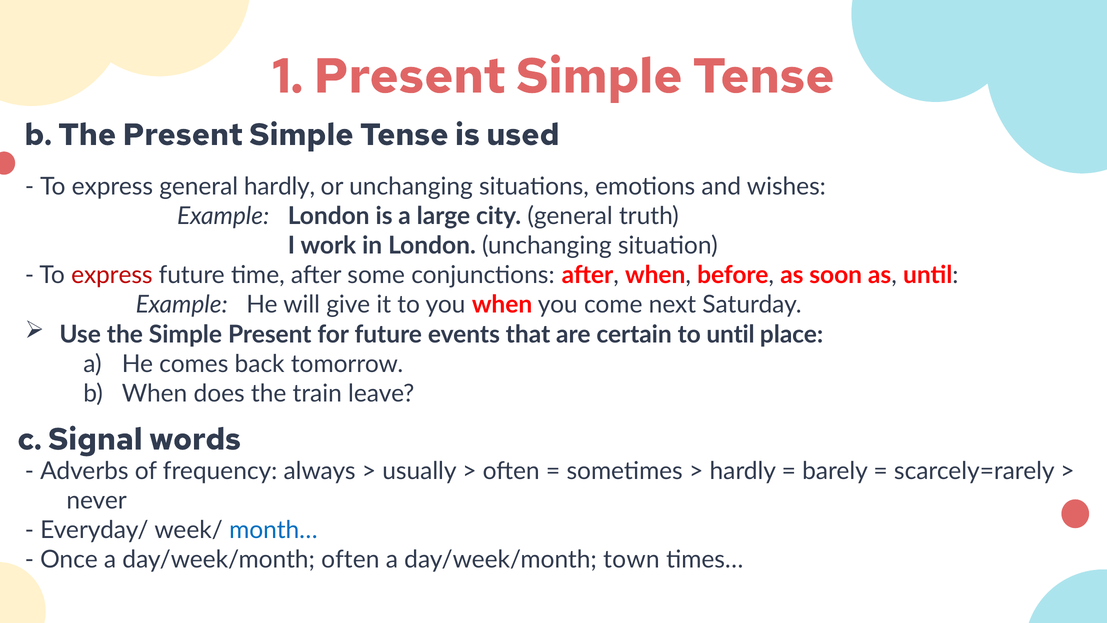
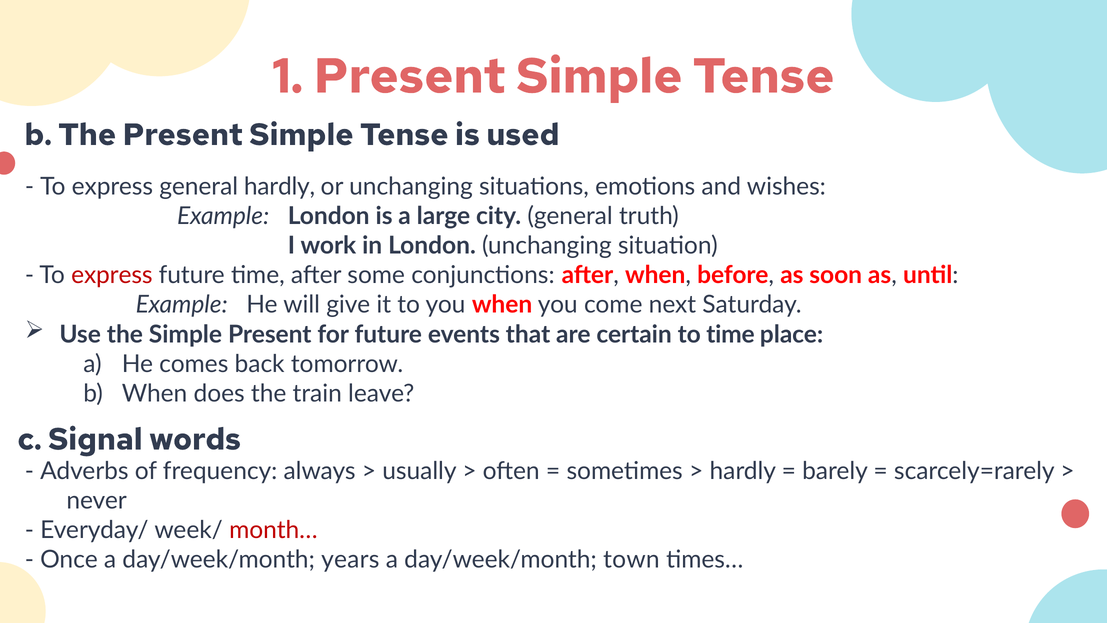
to until: until -> time (731, 334)
month… colour: blue -> red (273, 530)
day/week/month often: often -> years (350, 559)
